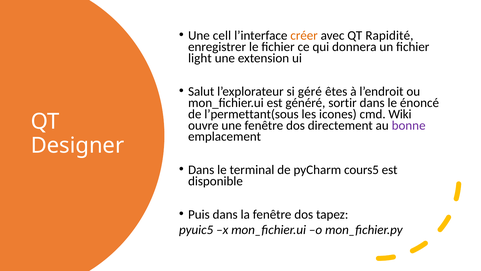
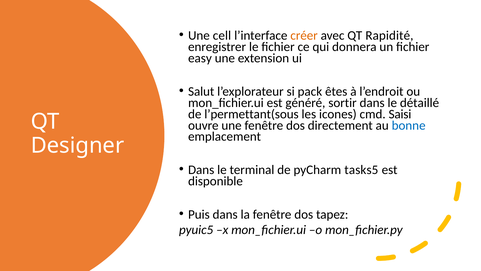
light: light -> easy (200, 58)
géré: géré -> pack (310, 91)
énoncé: énoncé -> détaillé (420, 103)
Wiki: Wiki -> Saisi (400, 114)
bonne colour: purple -> blue (409, 125)
cours5: cours5 -> tasks5 (361, 170)
